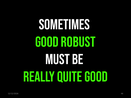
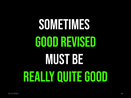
ROBUST: ROBUST -> REVISED (78, 42)
